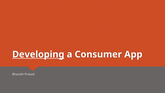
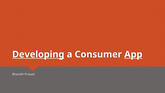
App underline: none -> present (133, 54)
